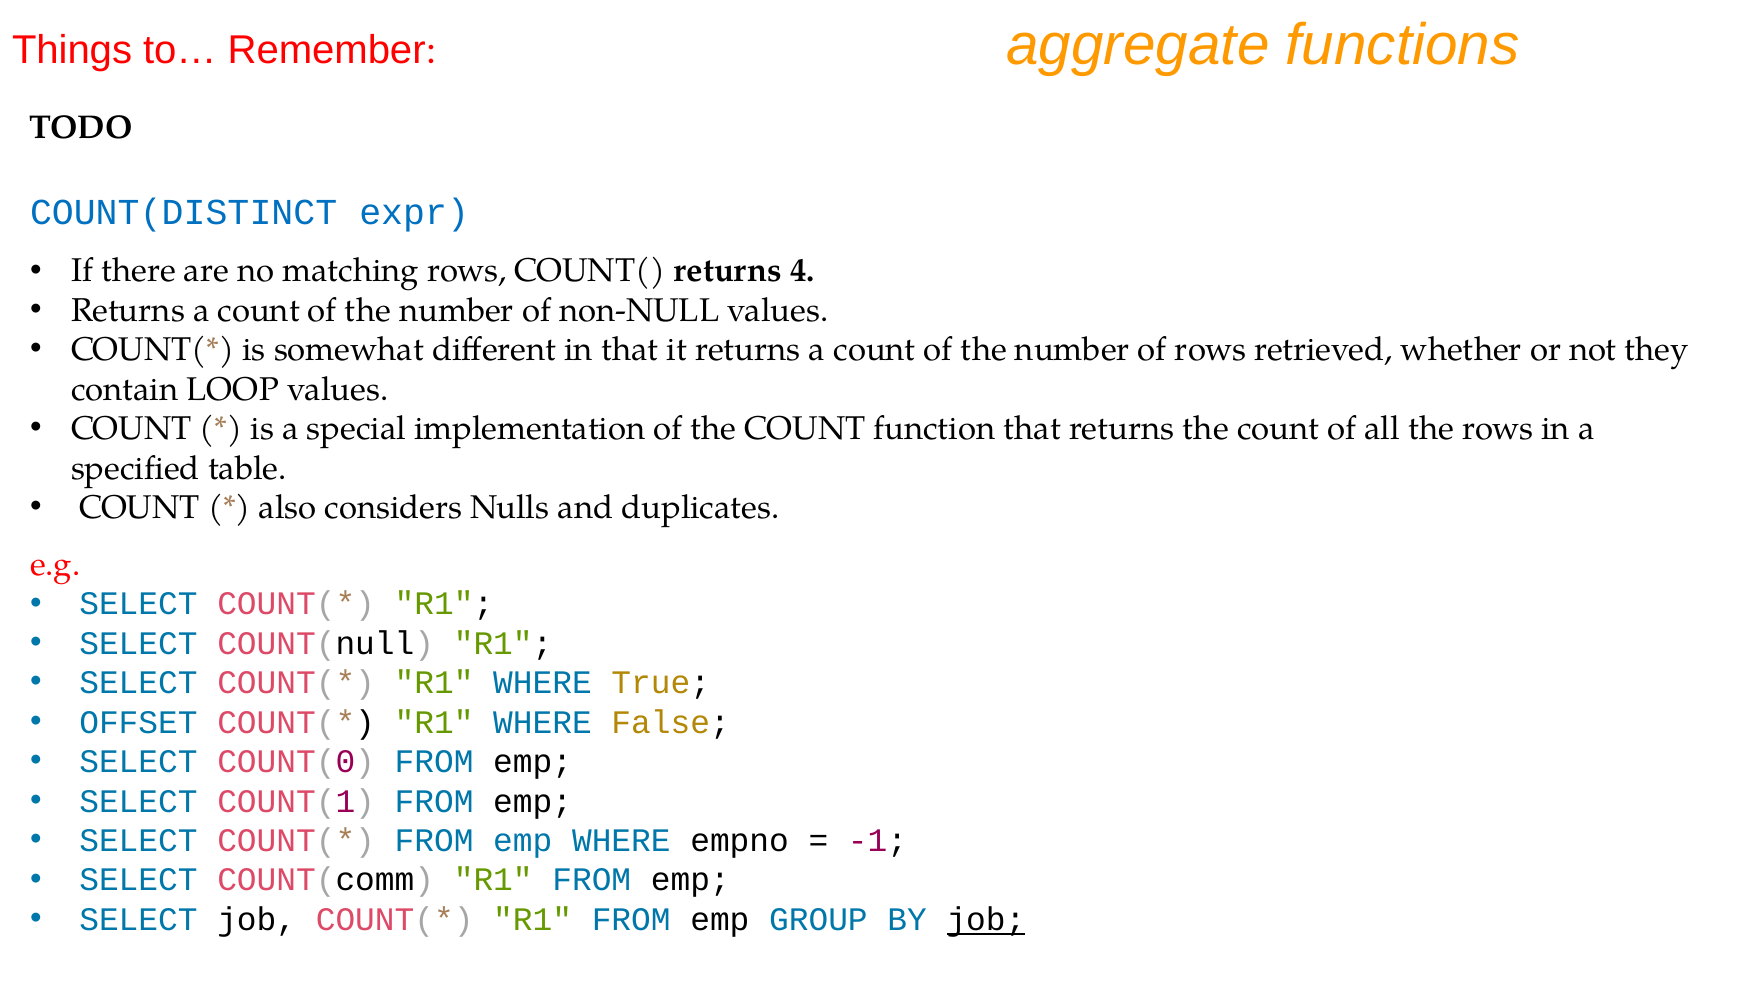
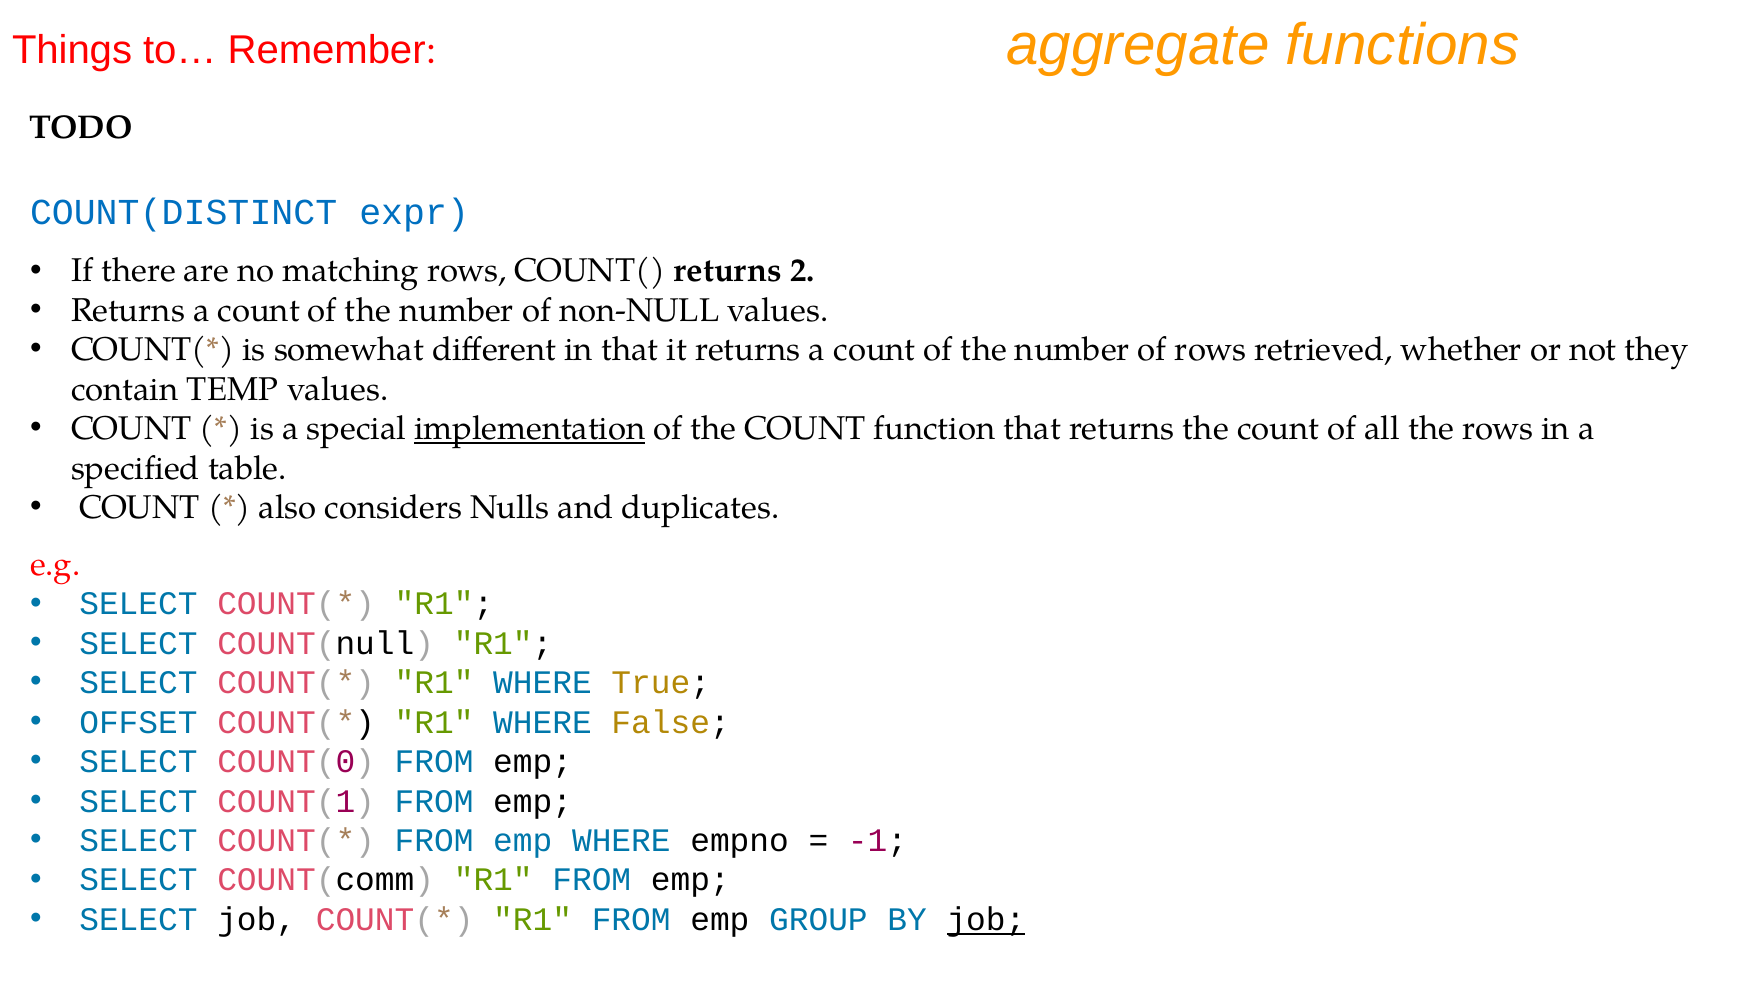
4: 4 -> 2 (803, 271)
LOOP: LOOP -> TEMP (233, 389)
implementation underline: none -> present (530, 429)
